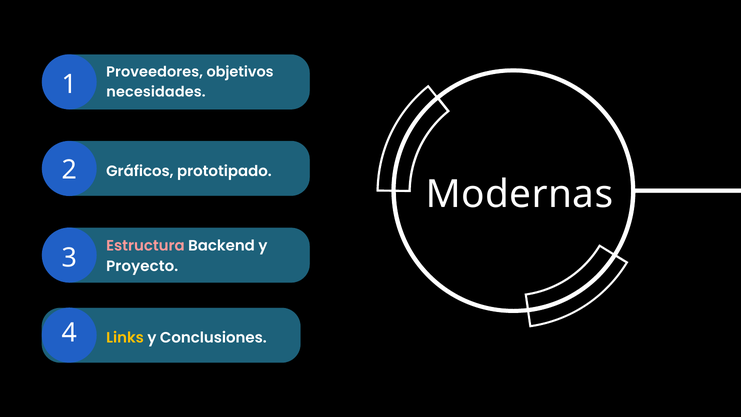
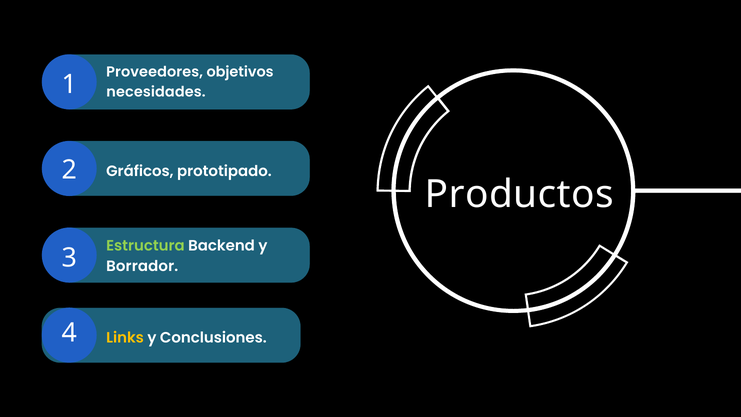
Modernas: Modernas -> Productos (519, 195)
Estructura colour: pink -> light green (145, 246)
Proyecto: Proyecto -> Borrador (142, 266)
